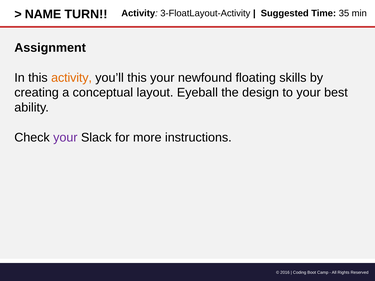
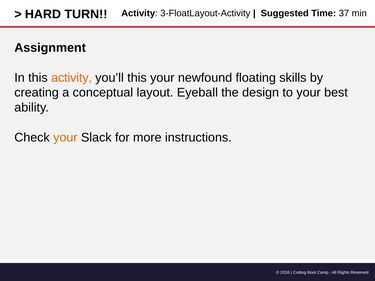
NAME: NAME -> HARD (43, 14)
35: 35 -> 37 (344, 13)
your colour: purple -> orange (65, 138)
